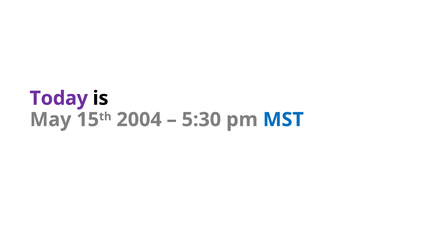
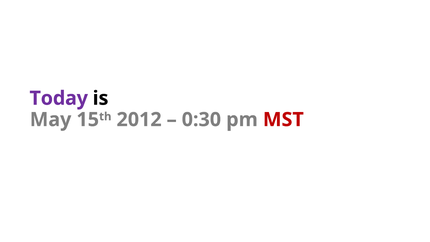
2004: 2004 -> 2012 (139, 120)
5:30: 5:30 -> 0:30 (201, 120)
MST colour: blue -> red (283, 120)
